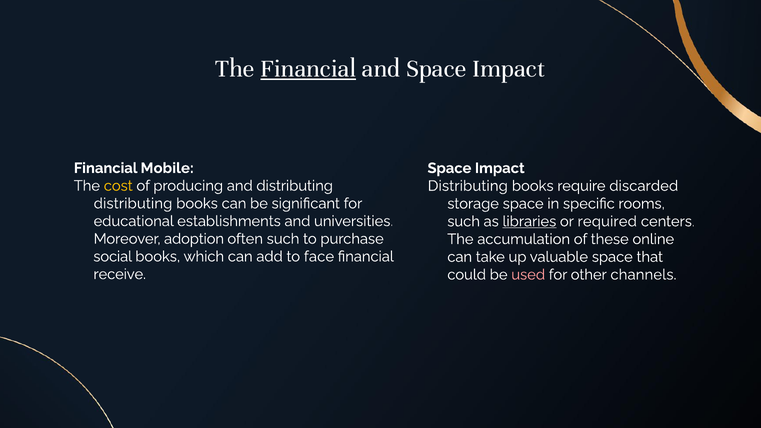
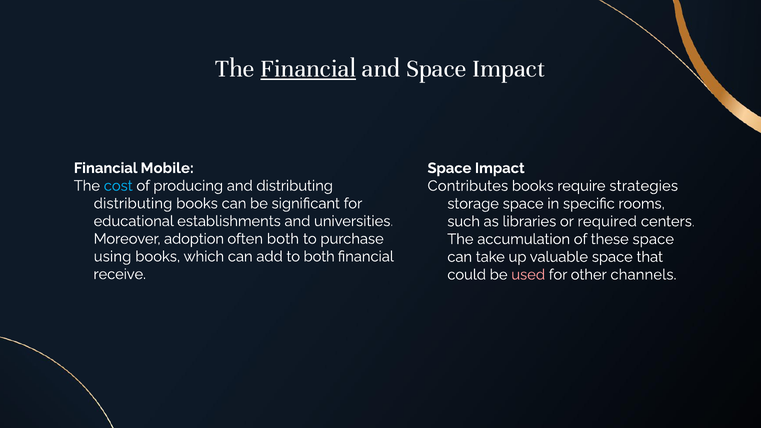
cost colour: yellow -> light blue (118, 186)
Distributing: Distributing -> Contributes (468, 186)
discarded: discarded -> strategies (644, 186)
libraries underline: present -> none (529, 221)
often such: such -> both (283, 239)
these online: online -> space (653, 239)
social: social -> using (113, 257)
to face: face -> both (319, 257)
